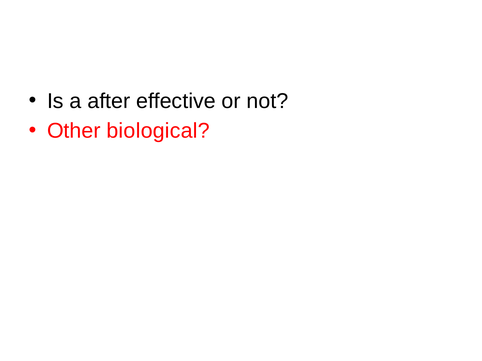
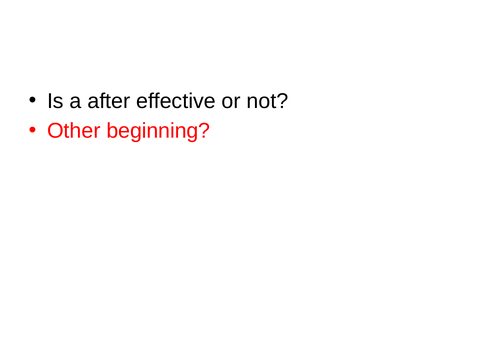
biological: biological -> beginning (158, 131)
